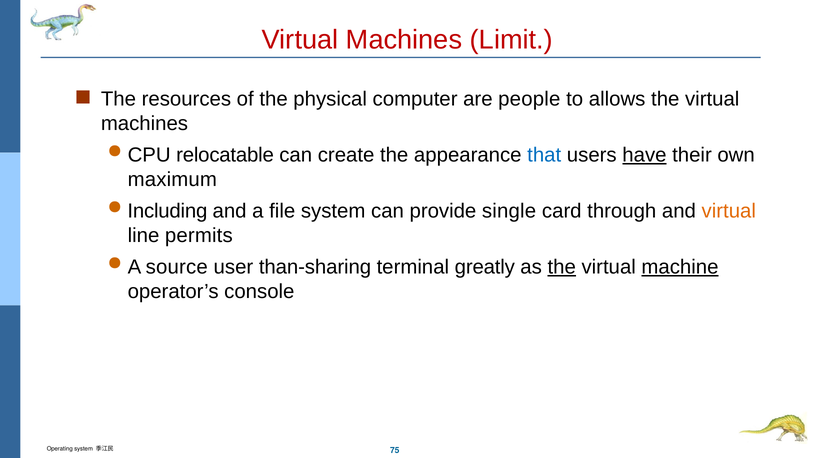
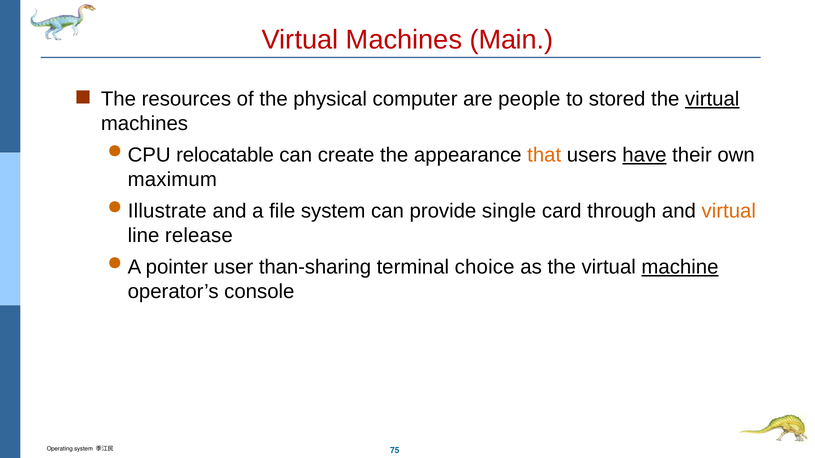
Limit: Limit -> Main (511, 40)
allows: allows -> stored (617, 99)
virtual underline: none -> present (712, 99)
that colour: blue -> orange (544, 155)
Including: Including -> Illustrate (167, 211)
permits: permits -> release (199, 236)
source: source -> pointer (177, 267)
greatly: greatly -> choice (485, 267)
the underline: present -> none (562, 267)
